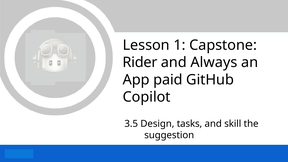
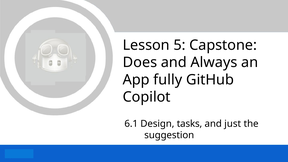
1: 1 -> 5 (179, 45)
Rider: Rider -> Does (140, 62)
paid: paid -> fully (168, 80)
3.5: 3.5 -> 6.1 (131, 124)
skill: skill -> just (233, 124)
